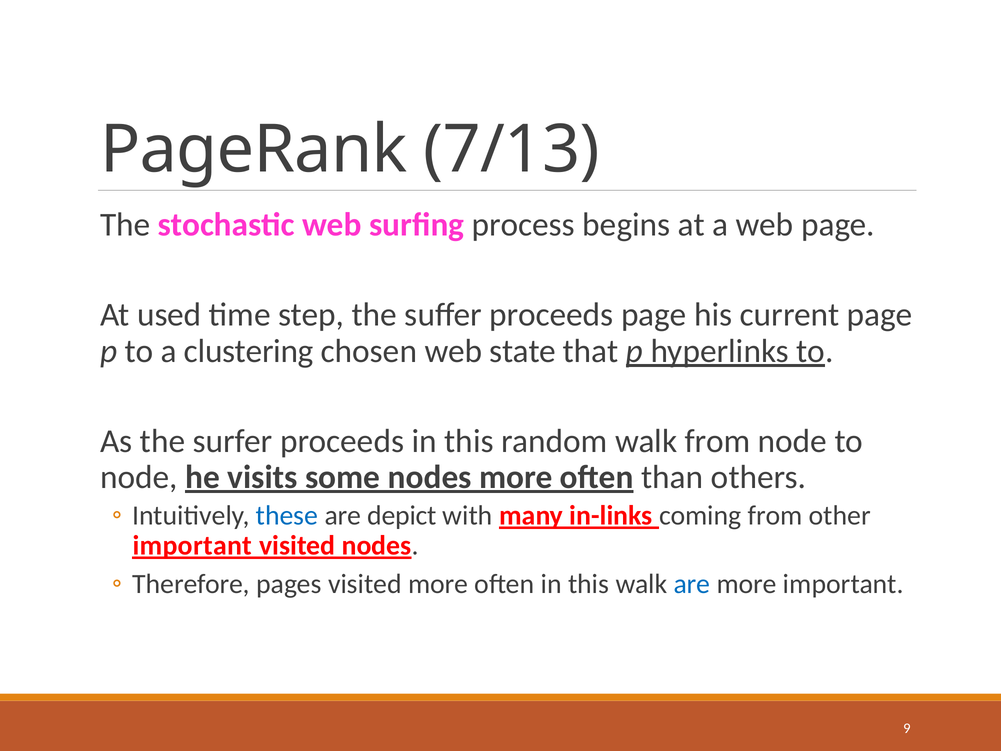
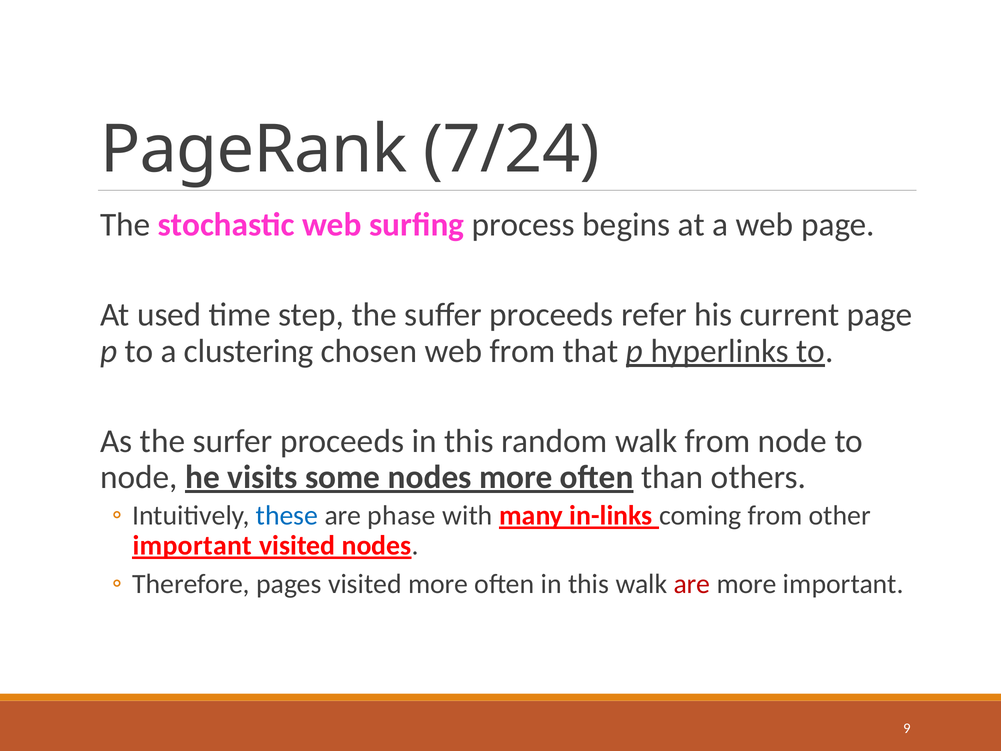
7/13: 7/13 -> 7/24 (511, 150)
proceeds page: page -> refer (654, 315)
web state: state -> from (523, 351)
depict: depict -> phase (402, 516)
are colour: blue -> red (692, 584)
